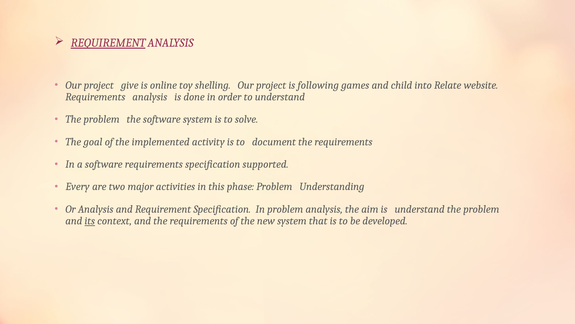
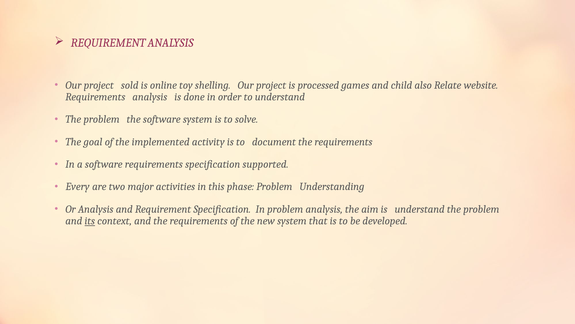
REQUIREMENT underline: present -> none (108, 43)
give: give -> sold (130, 85)
following: following -> processed (318, 85)
into: into -> also (423, 85)
